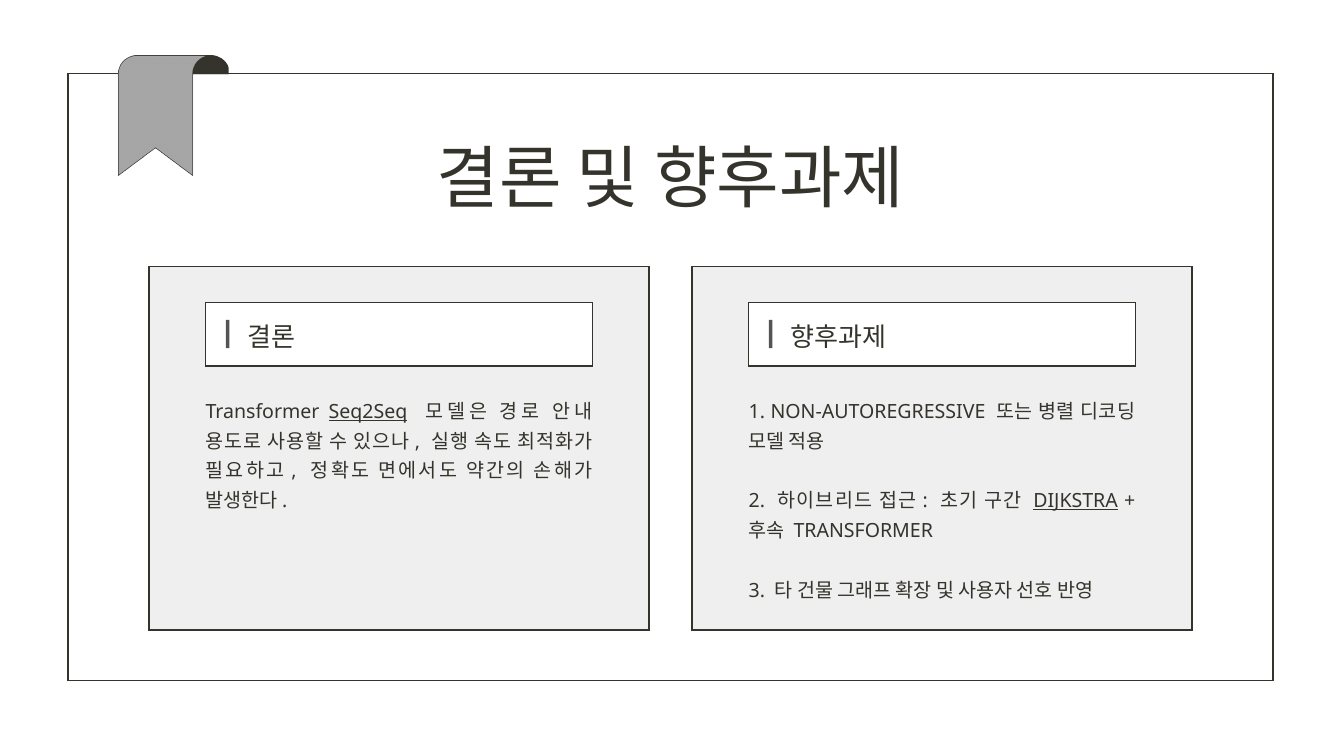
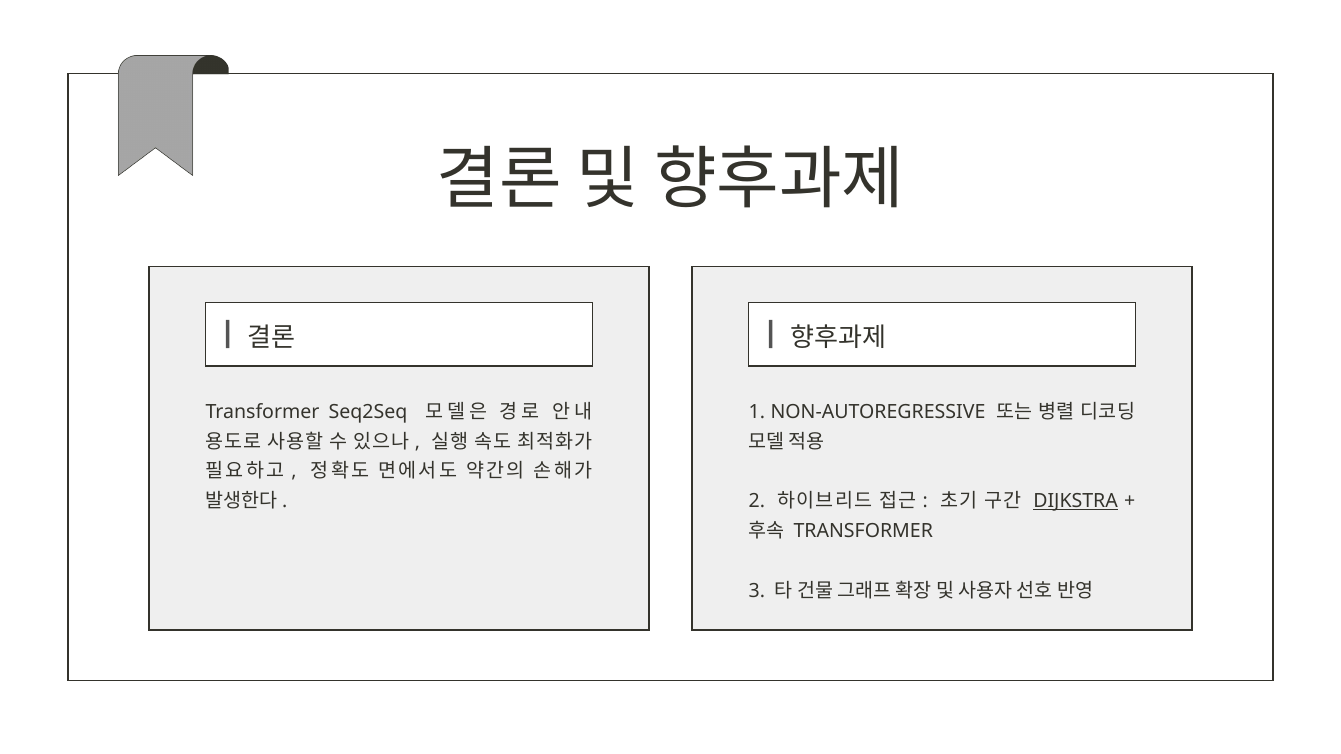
Seq2Seq underline: present -> none (368, 412)
